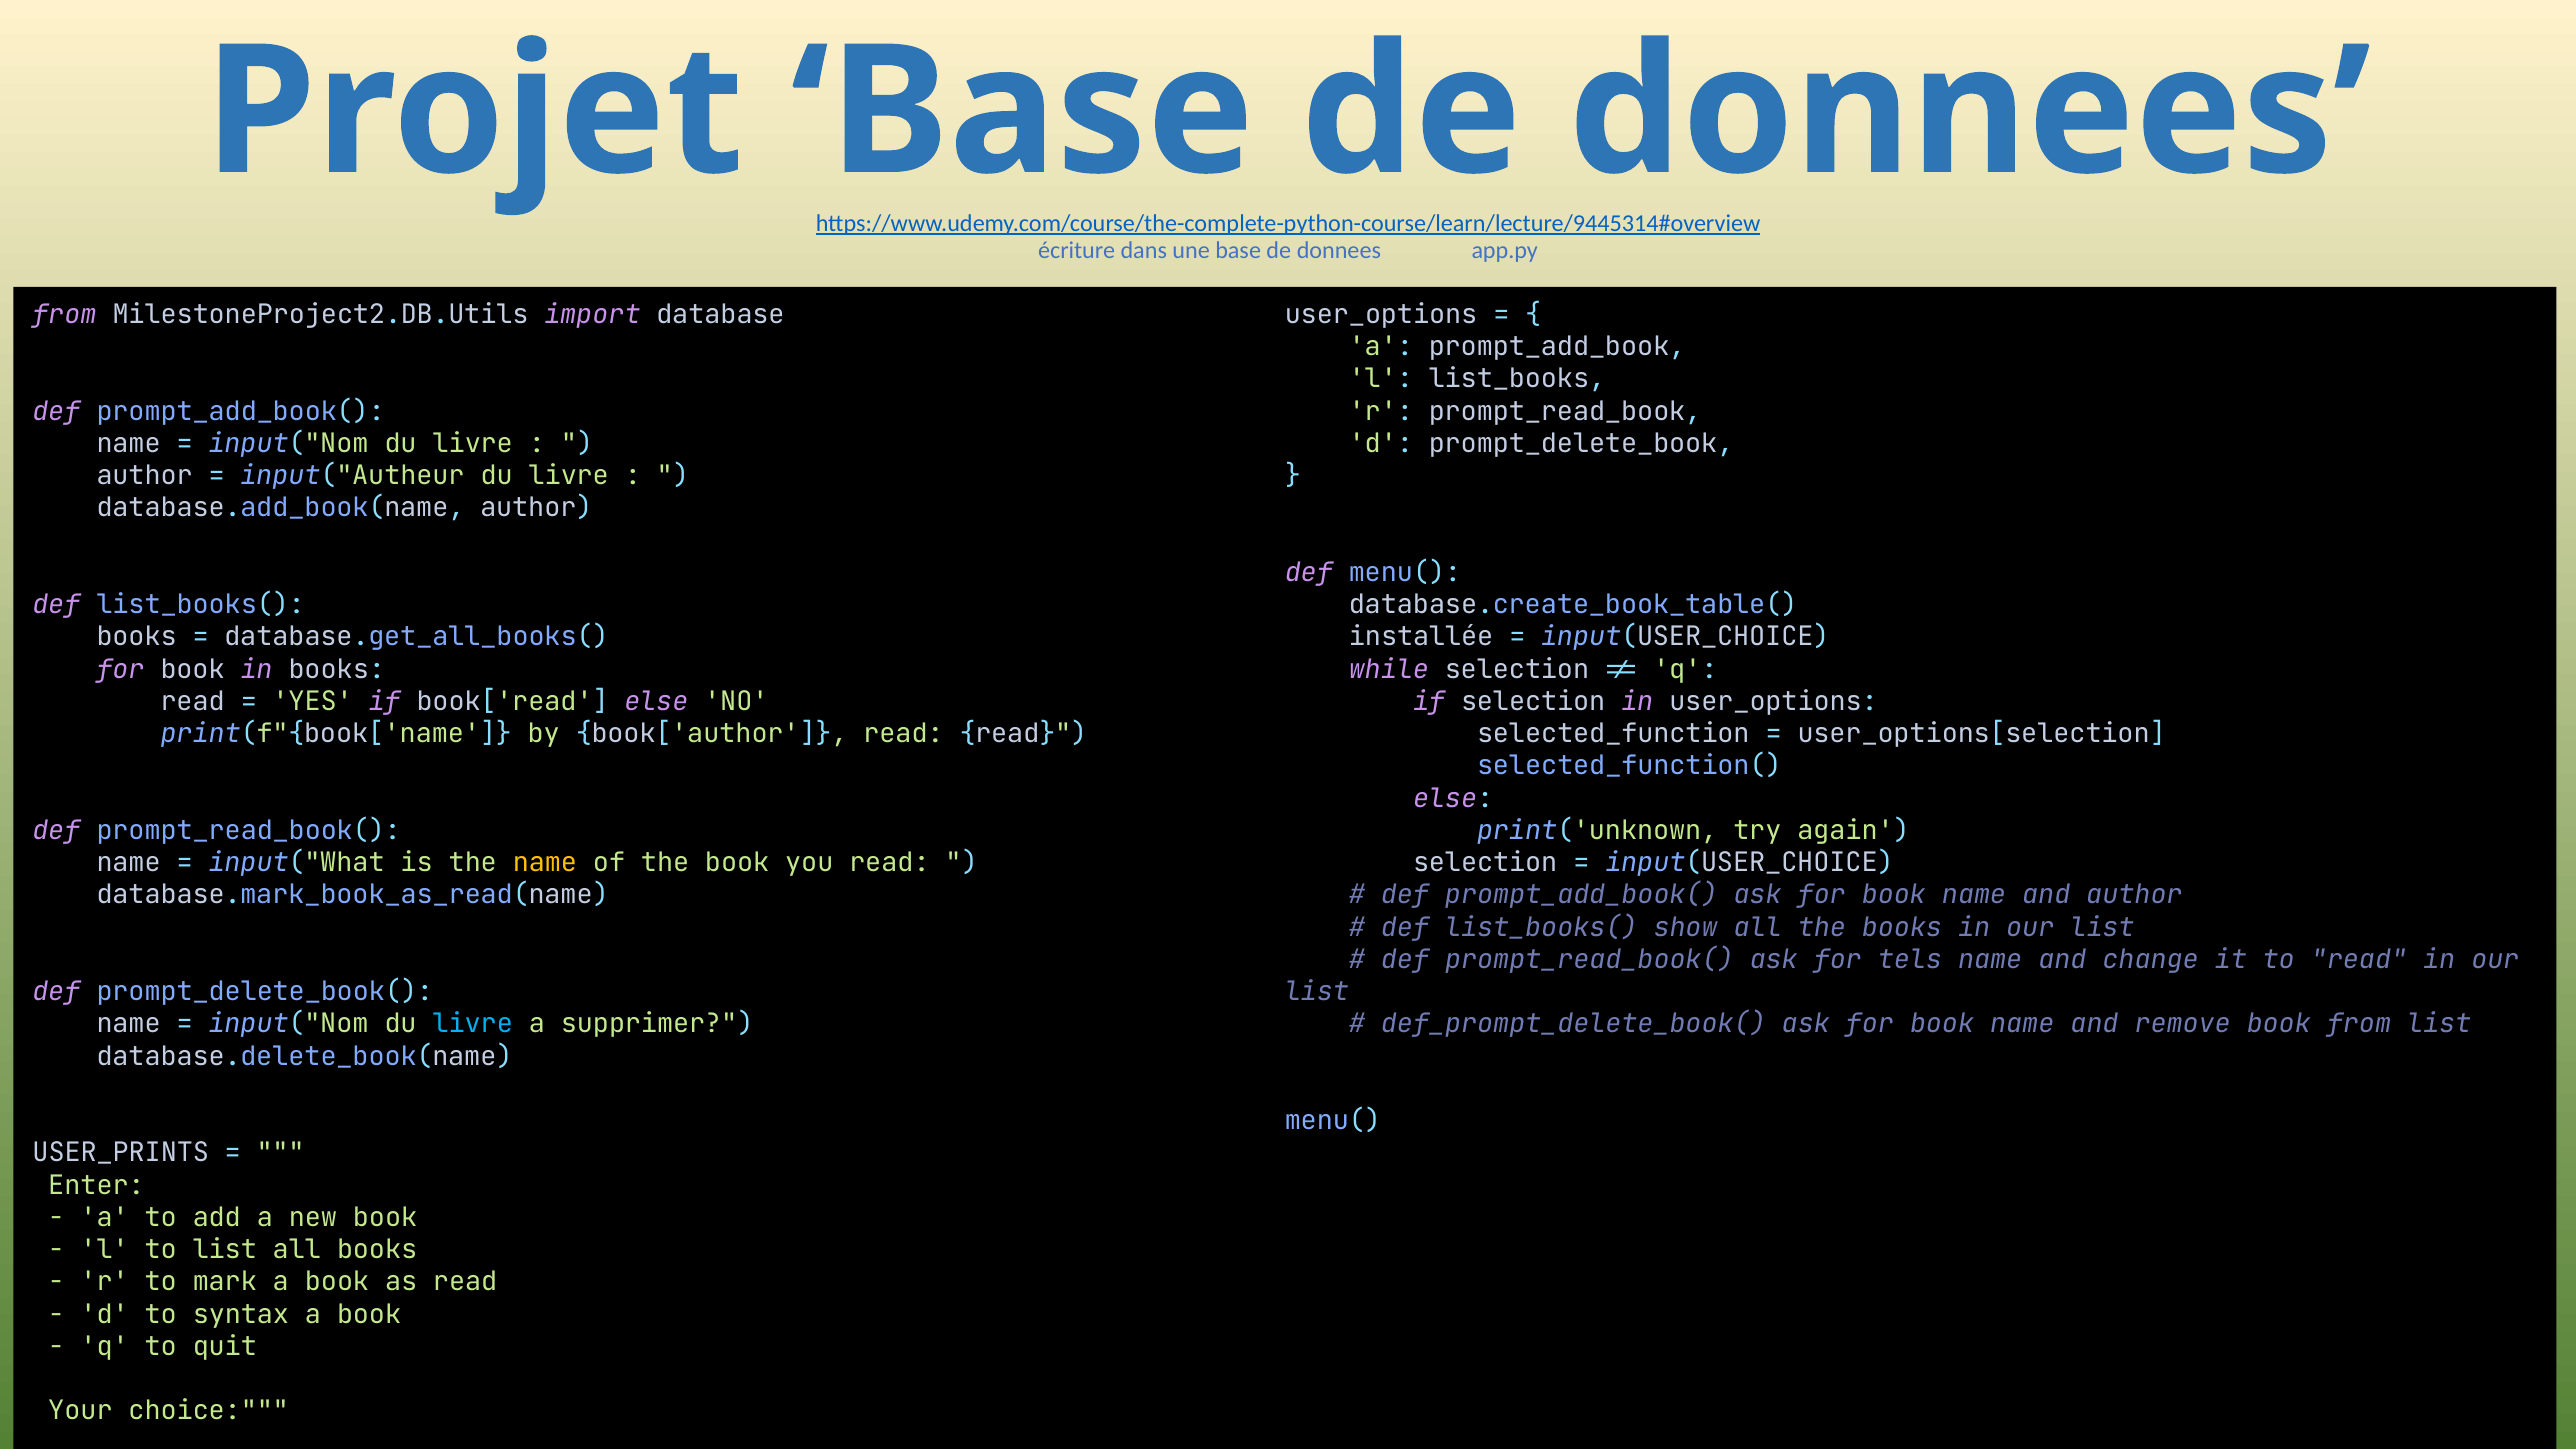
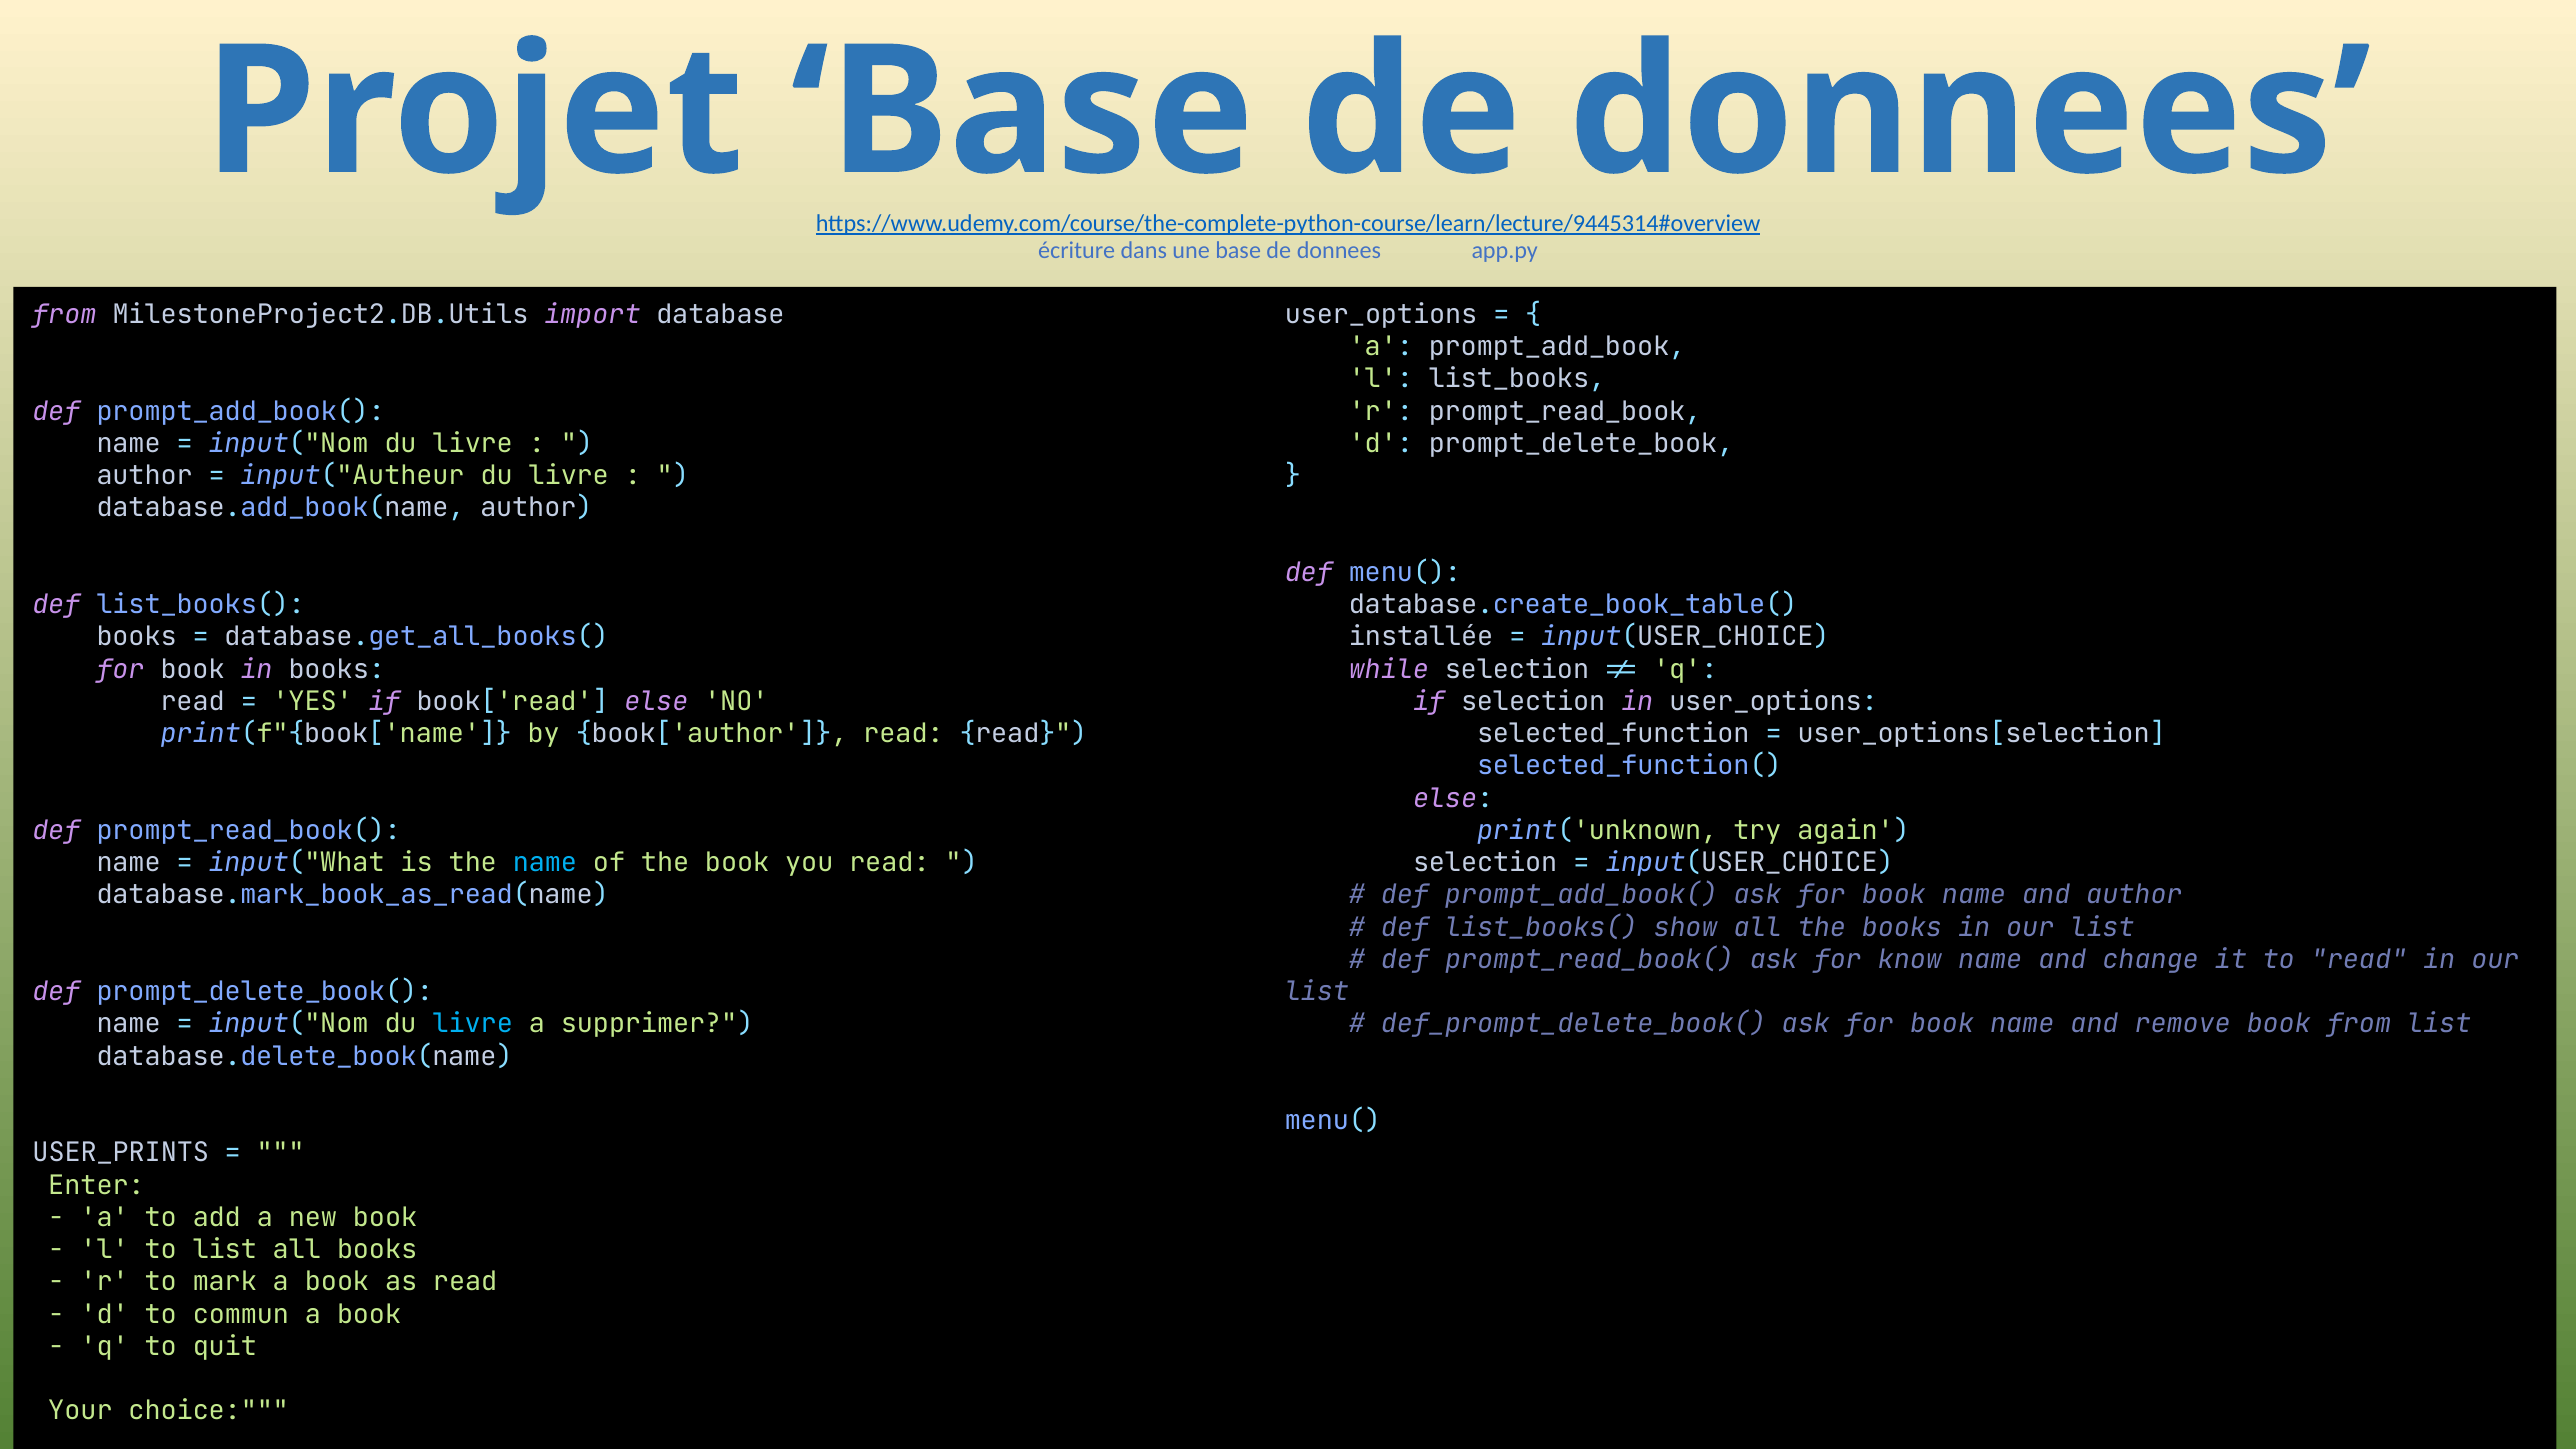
name colour: yellow -> light blue (545, 863)
tels: tels -> know (1910, 959)
syntax: syntax -> commun (241, 1314)
